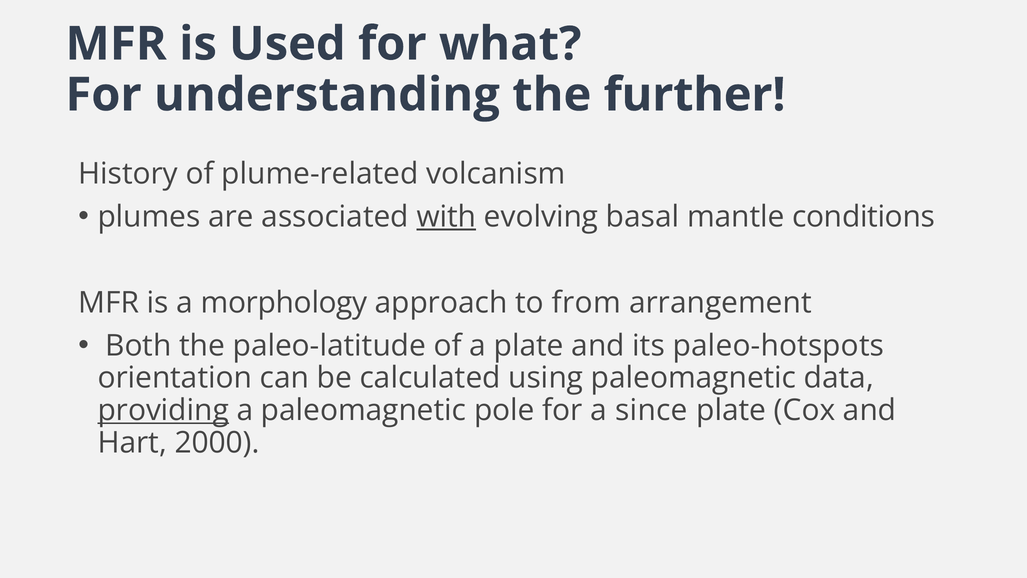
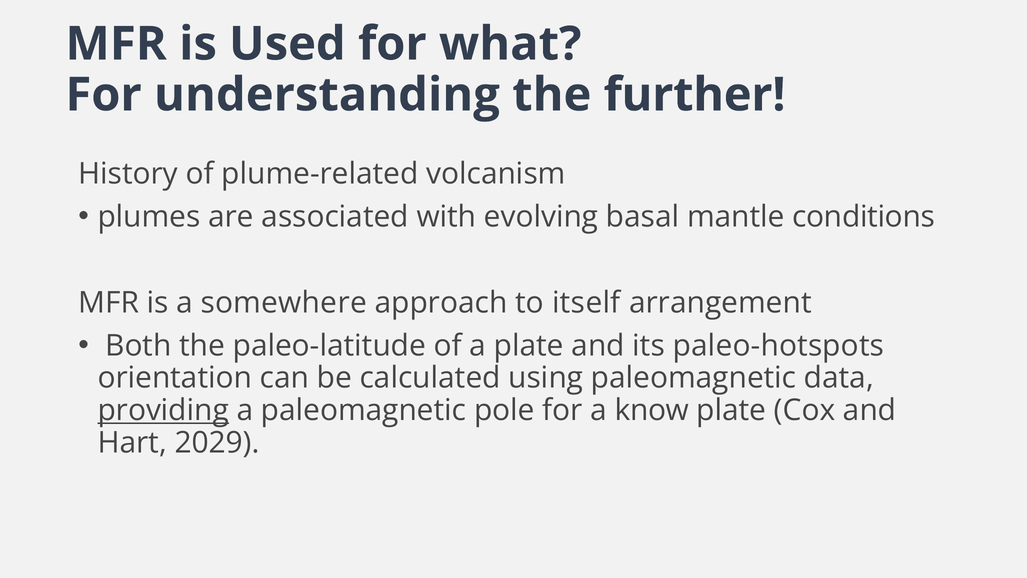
with underline: present -> none (446, 217)
morphology: morphology -> somewhere (284, 303)
from: from -> itself (586, 303)
since: since -> know (652, 410)
2000: 2000 -> 2029 (217, 442)
